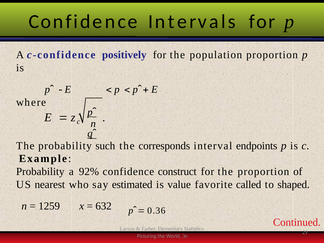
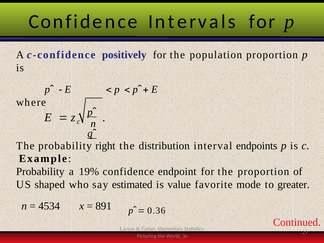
such: such -> right (105, 146)
corresponds: corresponds -> distribution (164, 146)
92%: 92% -> 19% (89, 172)
construct: construct -> endpoint (177, 172)
nearest: nearest -> shaped (50, 185)
called: called -> mode (249, 185)
shaped: shaped -> greater (294, 185)
1259: 1259 -> 4534 (49, 206)
632: 632 -> 891 (104, 206)
